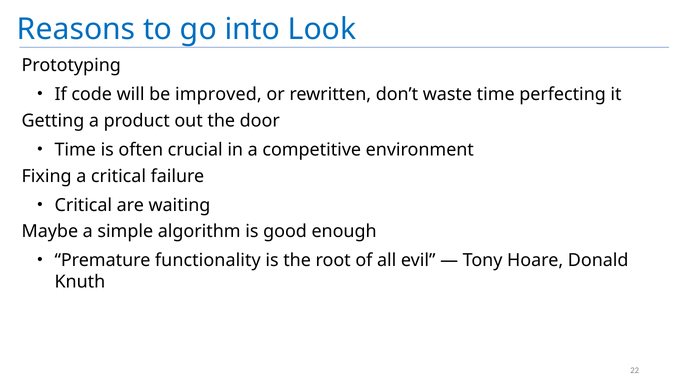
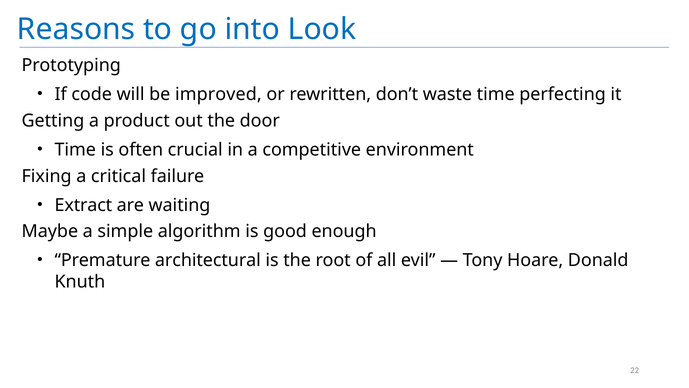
Critical: Critical -> Extract (83, 205)
functionality: functionality -> architectural (208, 260)
